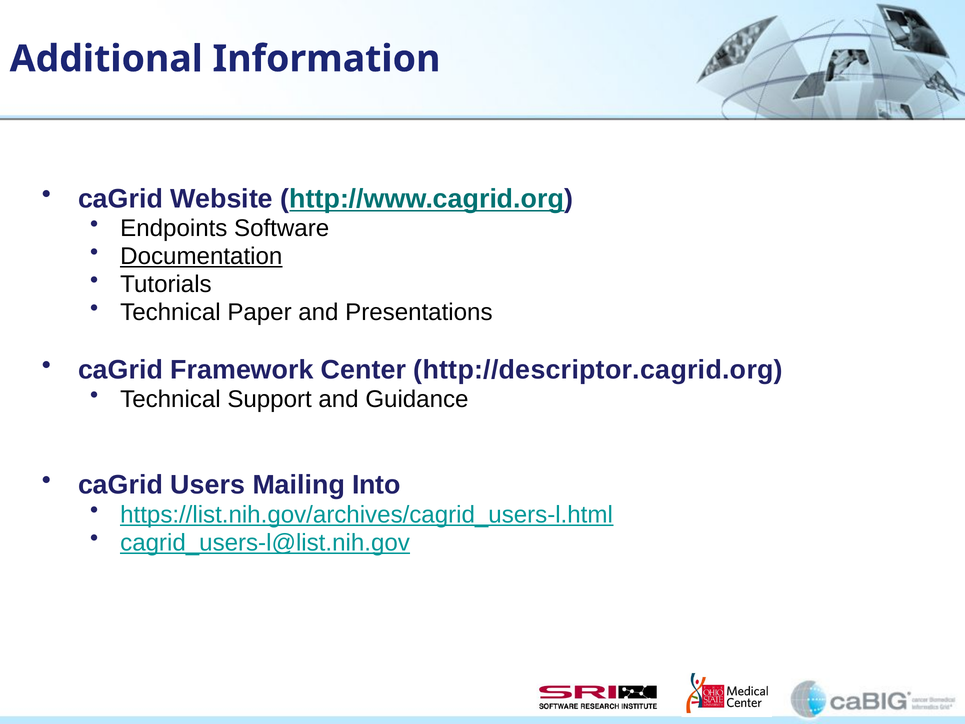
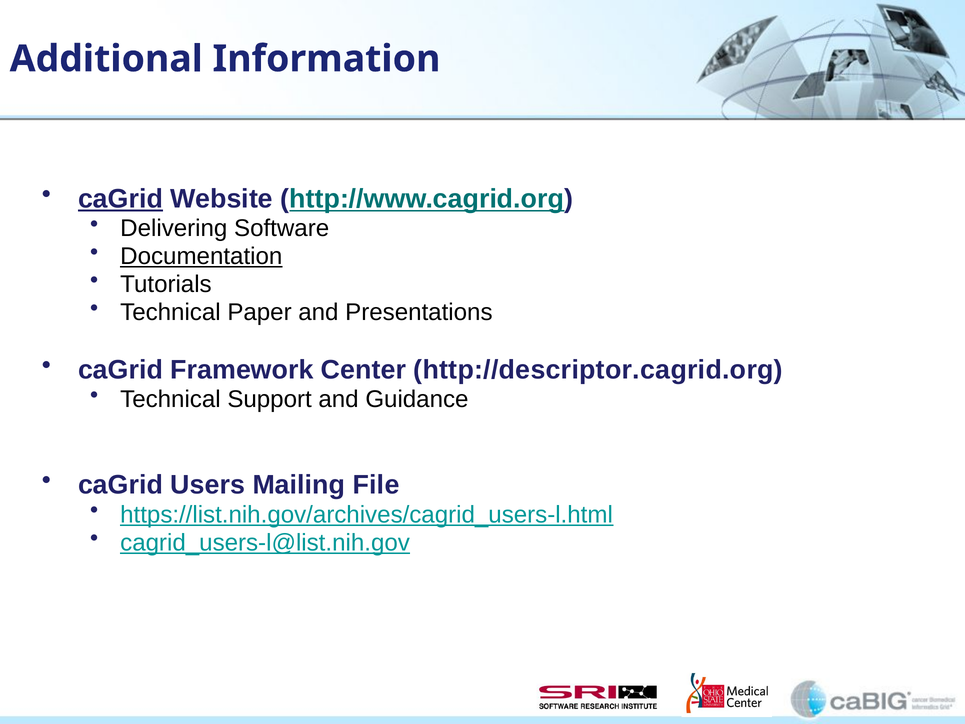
caGrid underline: none -> present (121, 199)
Endpoints: Endpoints -> Delivering (174, 228)
Into: Into -> File (376, 485)
